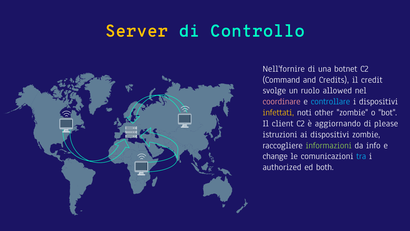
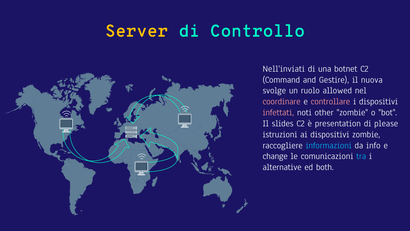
Nell'fornire: Nell'fornire -> Nell'inviati (284, 69)
Credits: Credits -> Gestire (334, 80)
credit: credit -> nuova (372, 80)
controllare colour: light blue -> pink (330, 101)
infettati colour: yellow -> pink (278, 112)
client: client -> slides (283, 123)
aggiornando: aggiornando -> presentation (338, 123)
informazioni colour: light green -> light blue (329, 145)
authorized: authorized -> alternative (282, 167)
